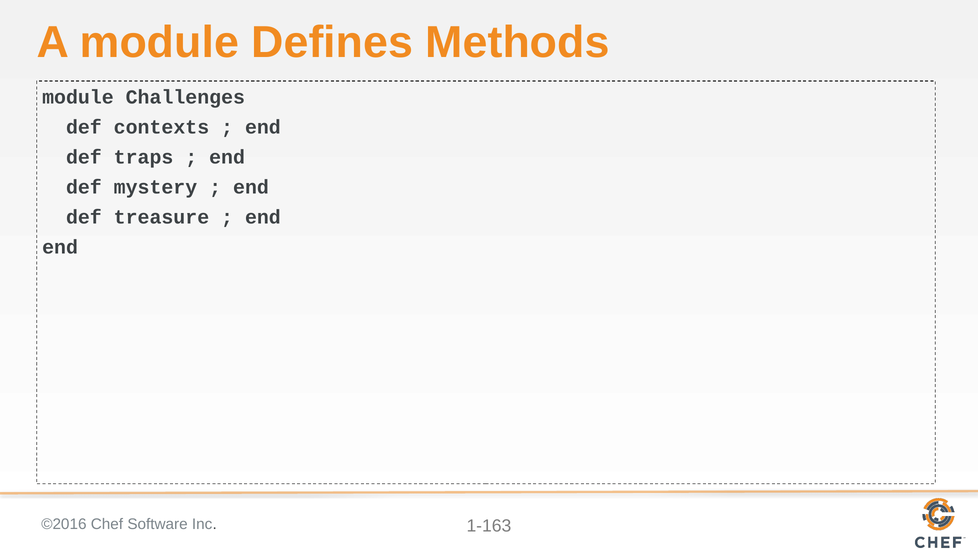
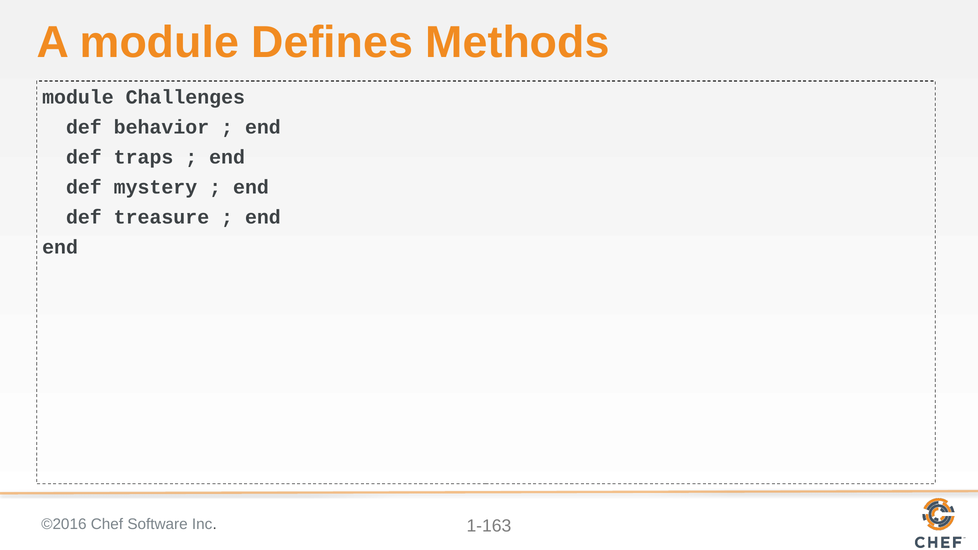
contexts: contexts -> behavior (161, 127)
